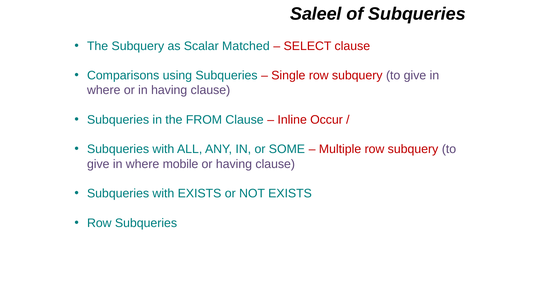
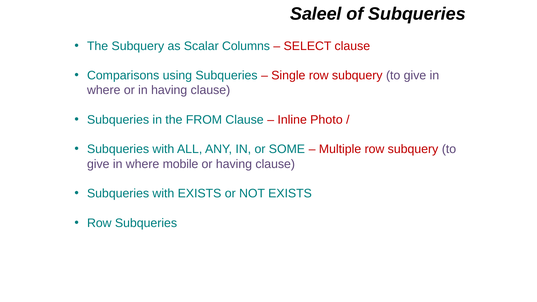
Matched: Matched -> Columns (246, 46)
Occur: Occur -> Photo (326, 120)
